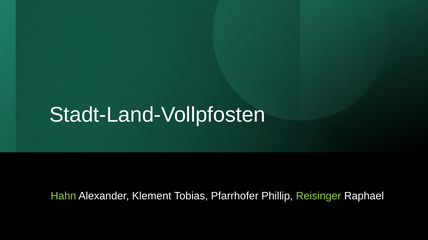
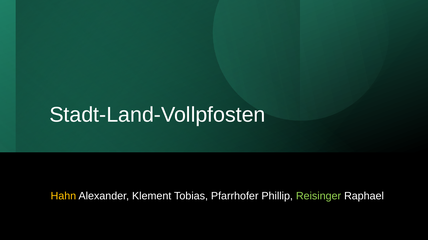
Hahn colour: light green -> yellow (63, 197)
